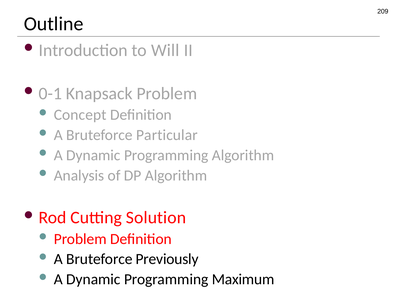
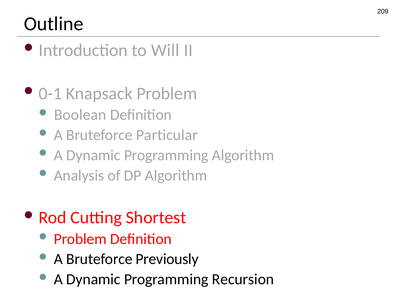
Concept: Concept -> Boolean (80, 115)
Solution: Solution -> Shortest (156, 217)
Maximum: Maximum -> Recursion (243, 279)
